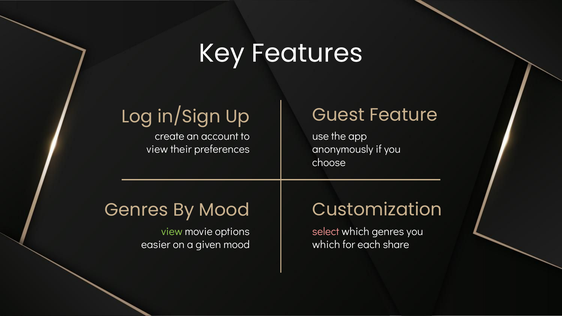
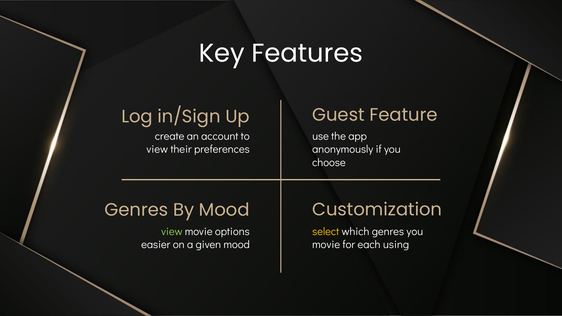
select colour: pink -> yellow (326, 232)
which: which -> movie (326, 245)
share: share -> using (396, 245)
